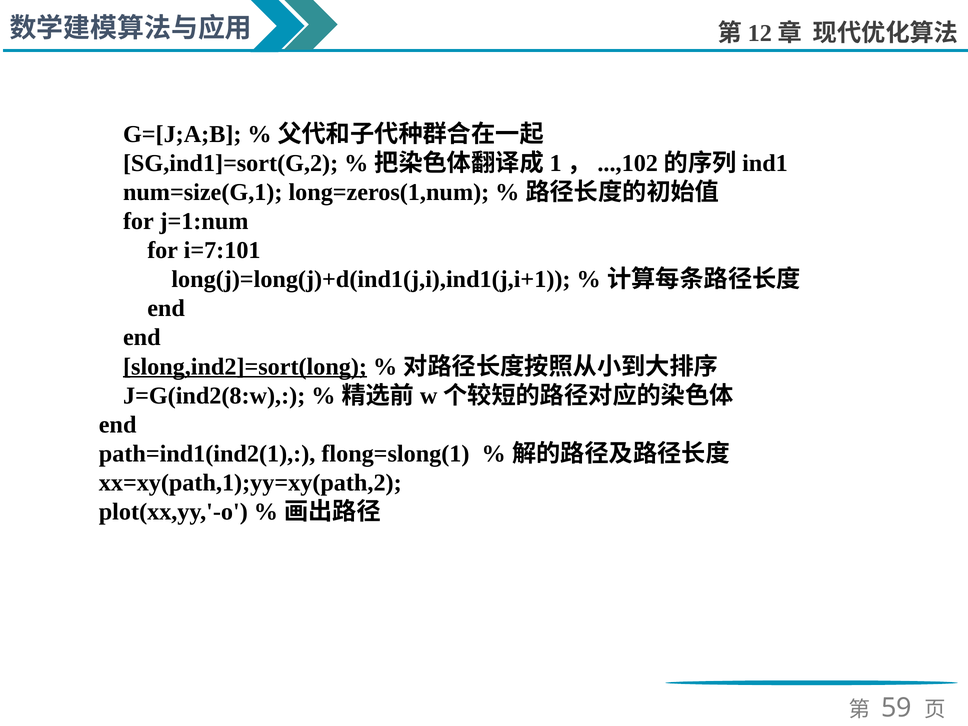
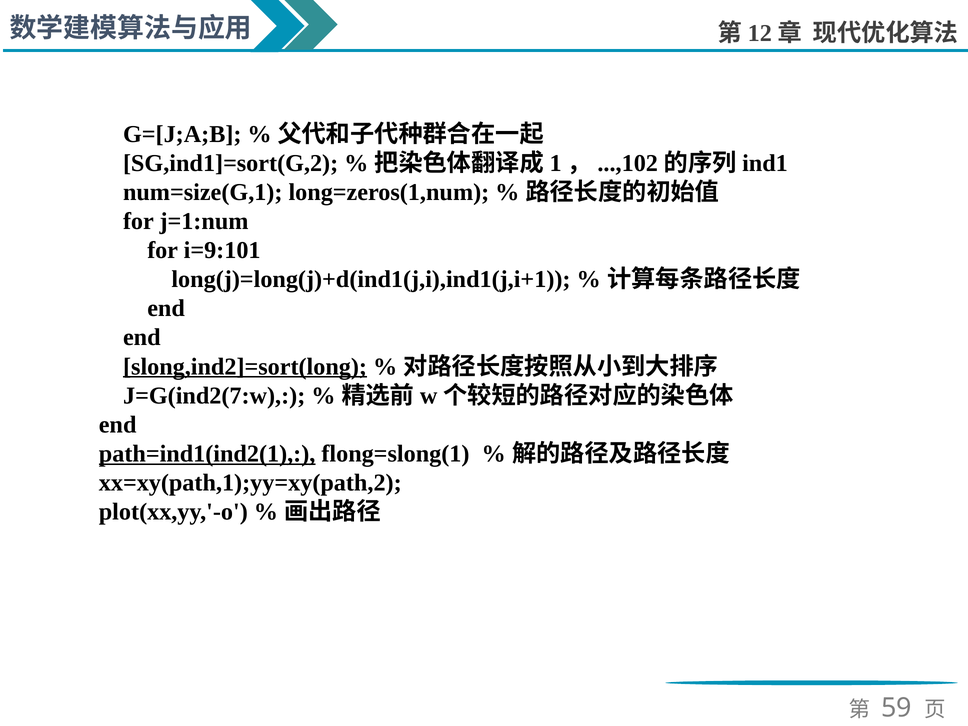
i=7:101: i=7:101 -> i=9:101 (222, 250)
J=G(ind2(8:w: J=G(ind2(8:w -> J=G(ind2(7:w (214, 396)
path=ind1(ind2(1 underline: none -> present (207, 454)
